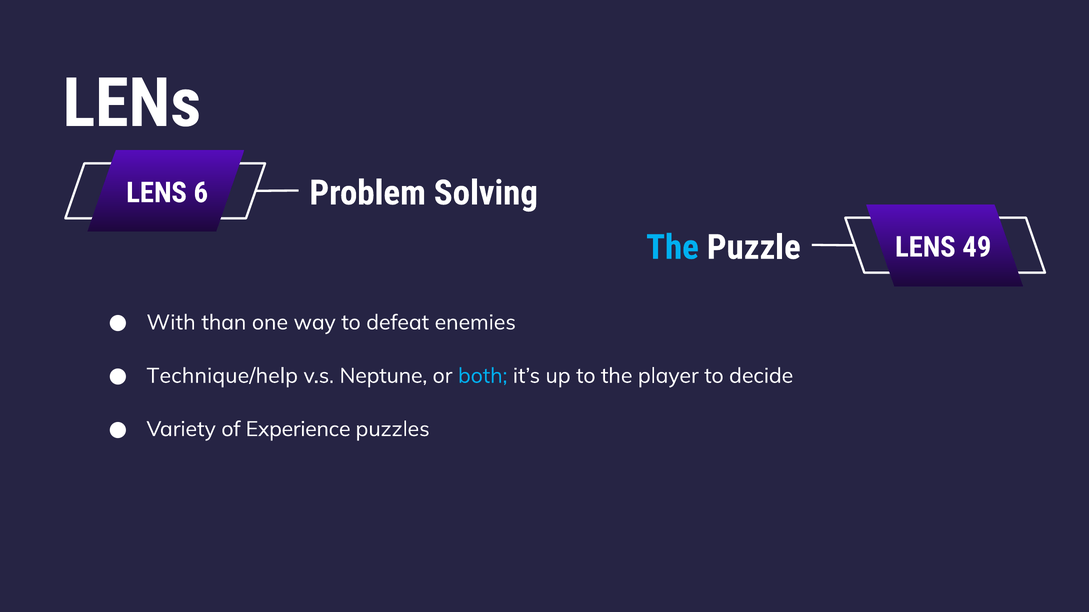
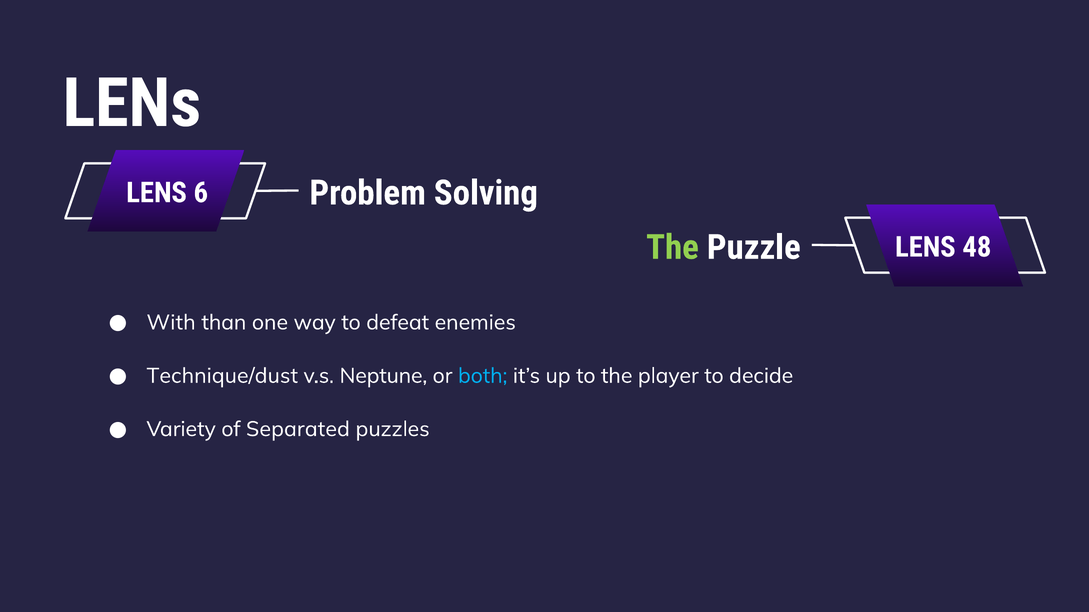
The colour: light blue -> light green (672, 248)
49: 49 -> 48 (977, 247)
Technique/help: Technique/help -> Technique/dust (222, 376)
Experience: Experience -> Separated (298, 430)
